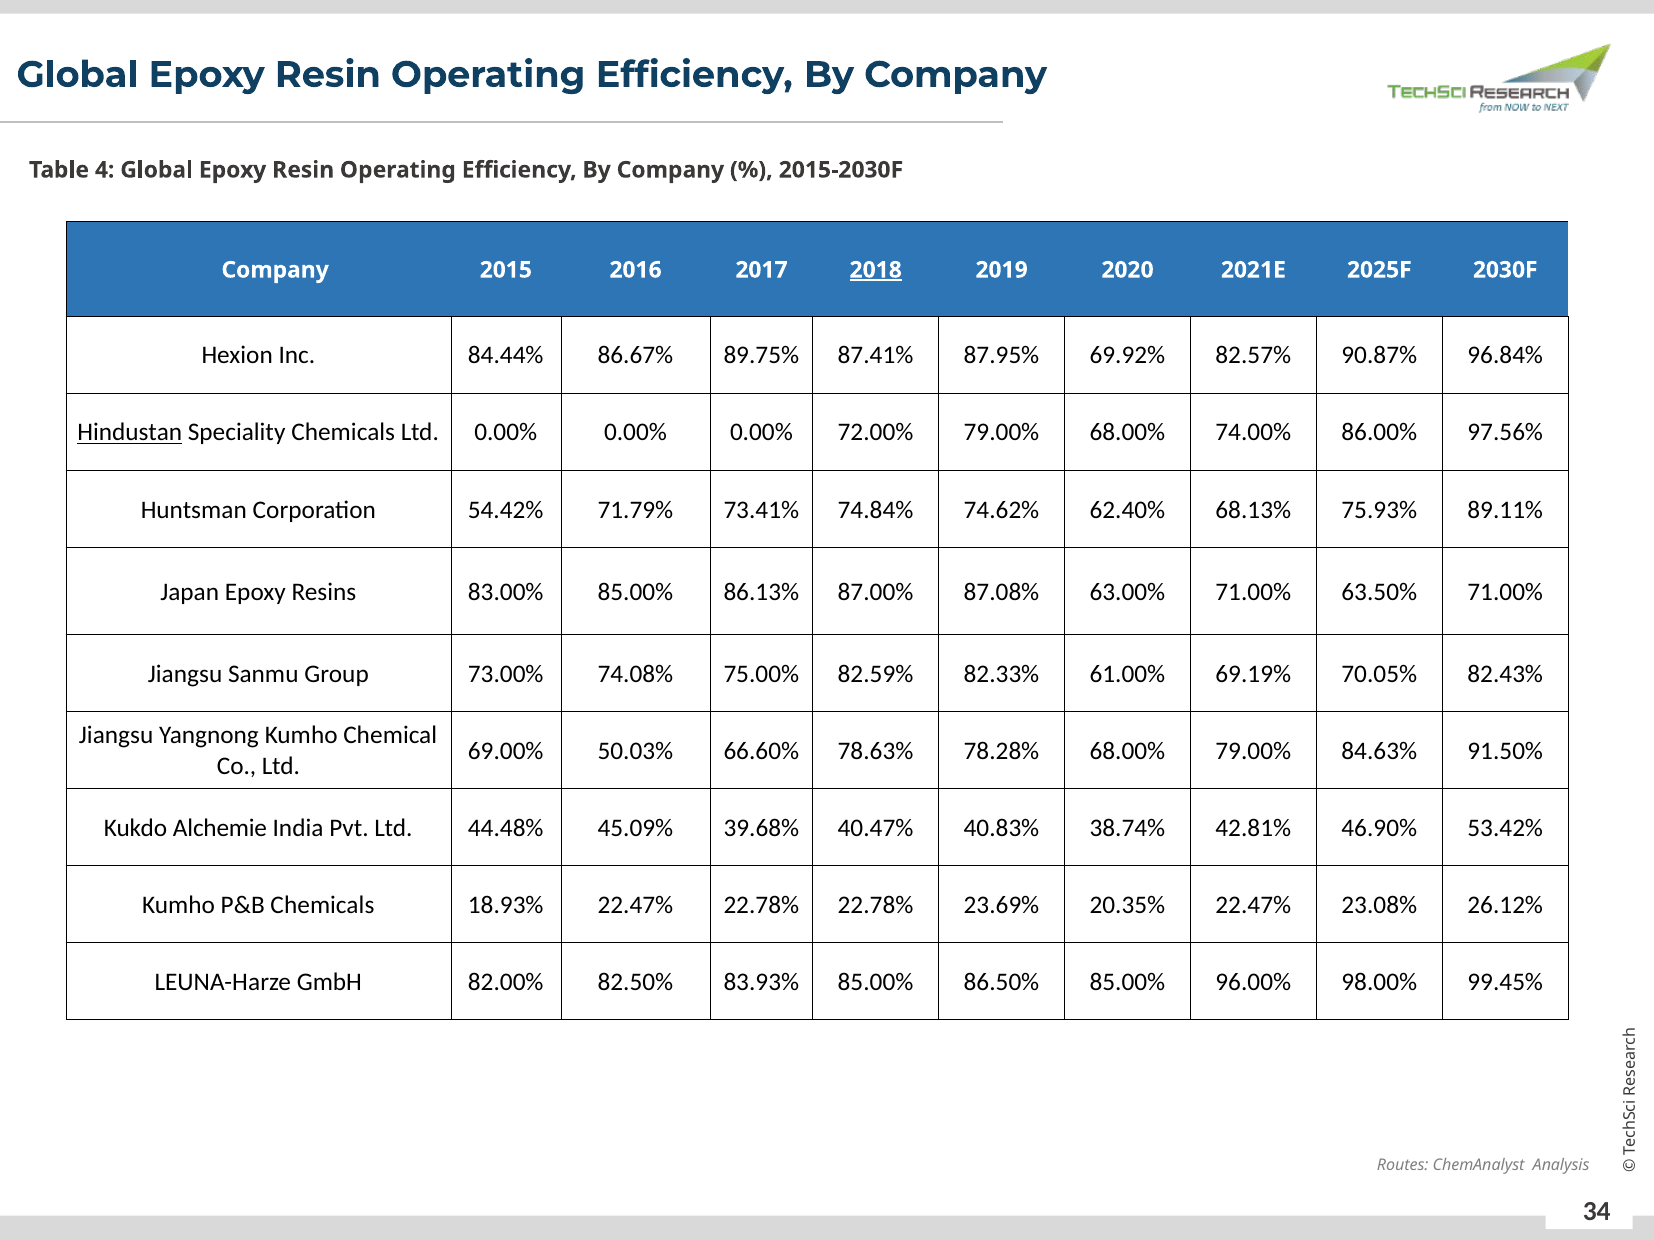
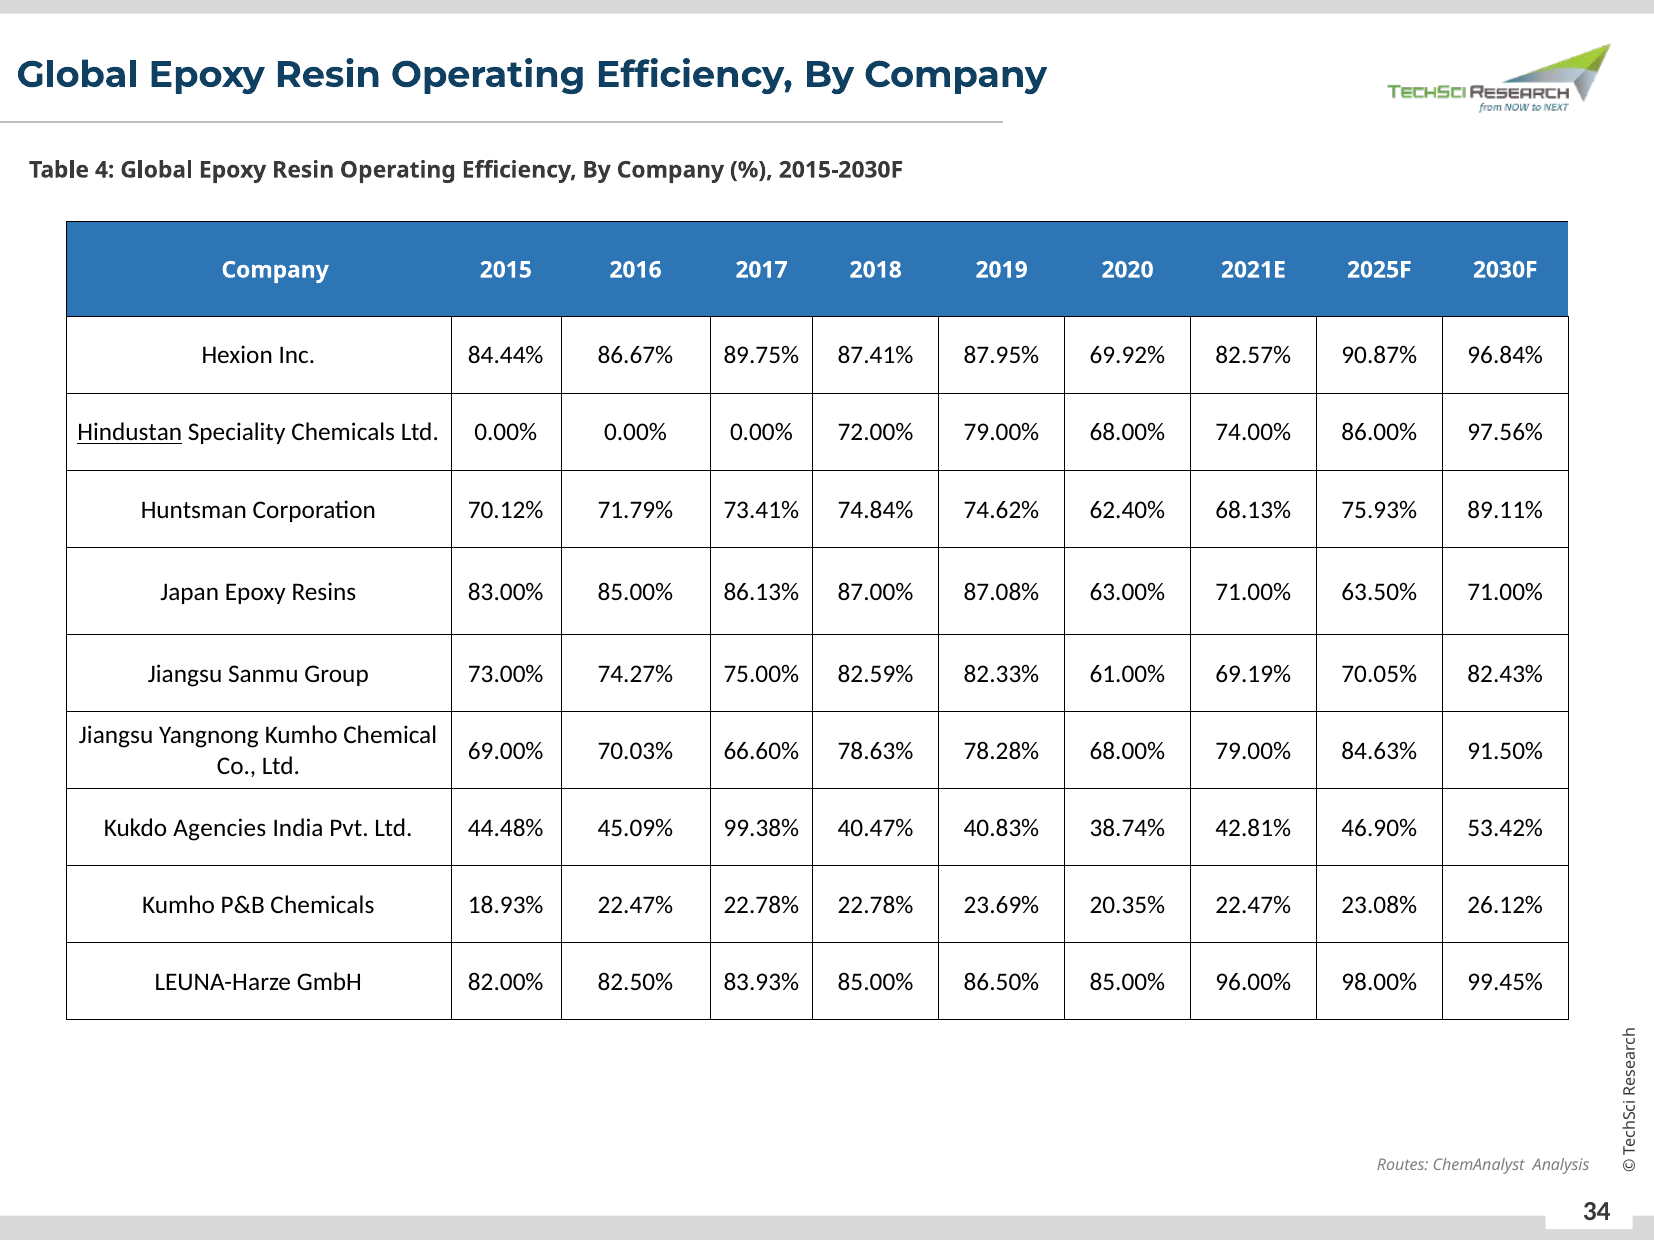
2018 underline: present -> none (876, 270)
54.42%: 54.42% -> 70.12% (506, 510)
74.08%: 74.08% -> 74.27% (635, 674)
50.03%: 50.03% -> 70.03% (635, 751)
Alchemie: Alchemie -> Agencies (220, 828)
39.68%: 39.68% -> 99.38% (761, 828)
